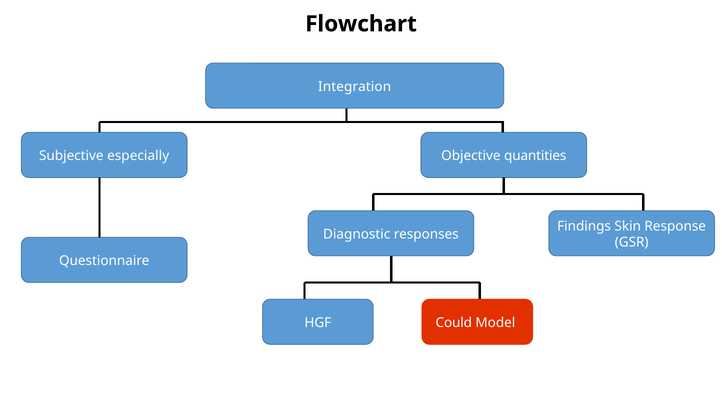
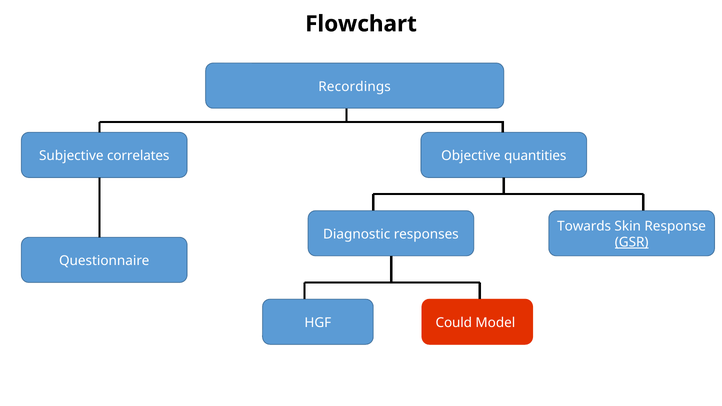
Integration: Integration -> Recordings (355, 87)
especially: especially -> correlates (138, 156)
Findings: Findings -> Towards (584, 226)
GSR underline: none -> present (632, 242)
